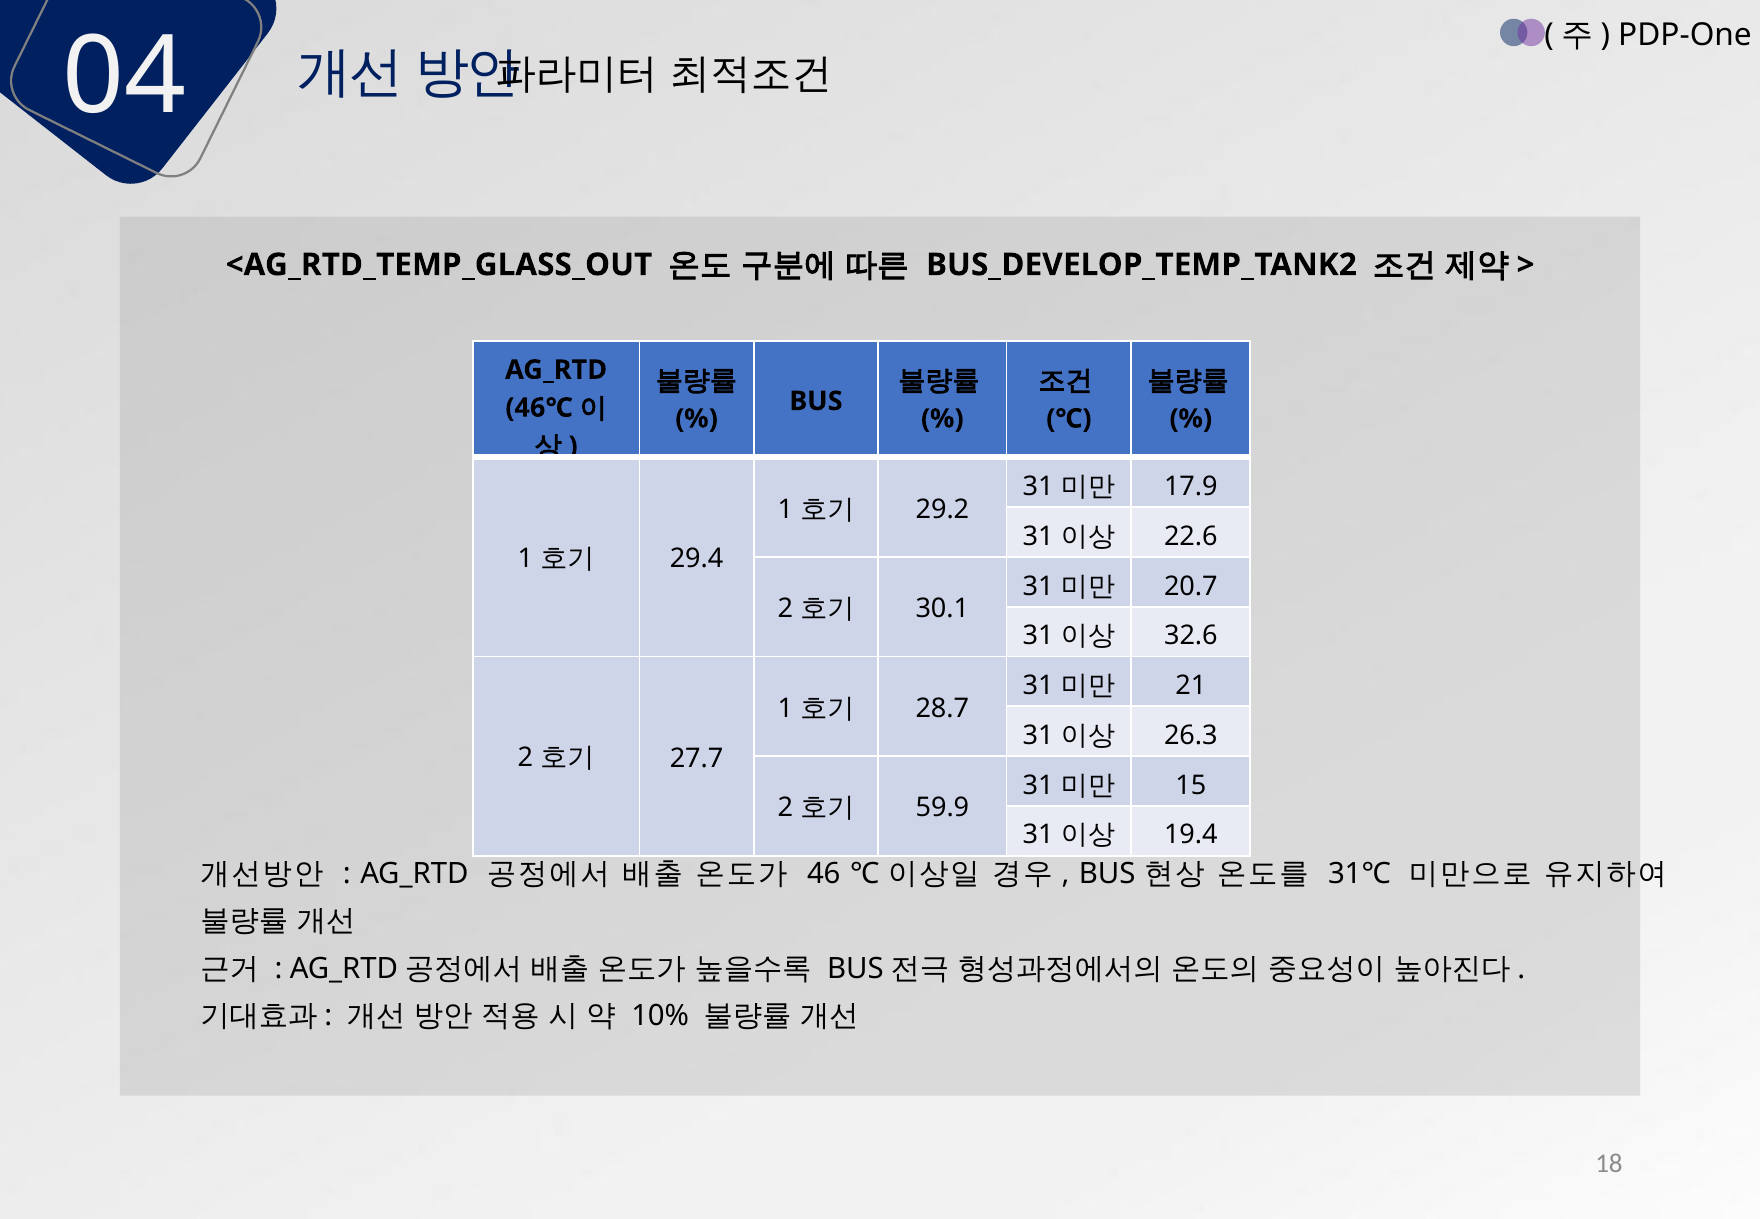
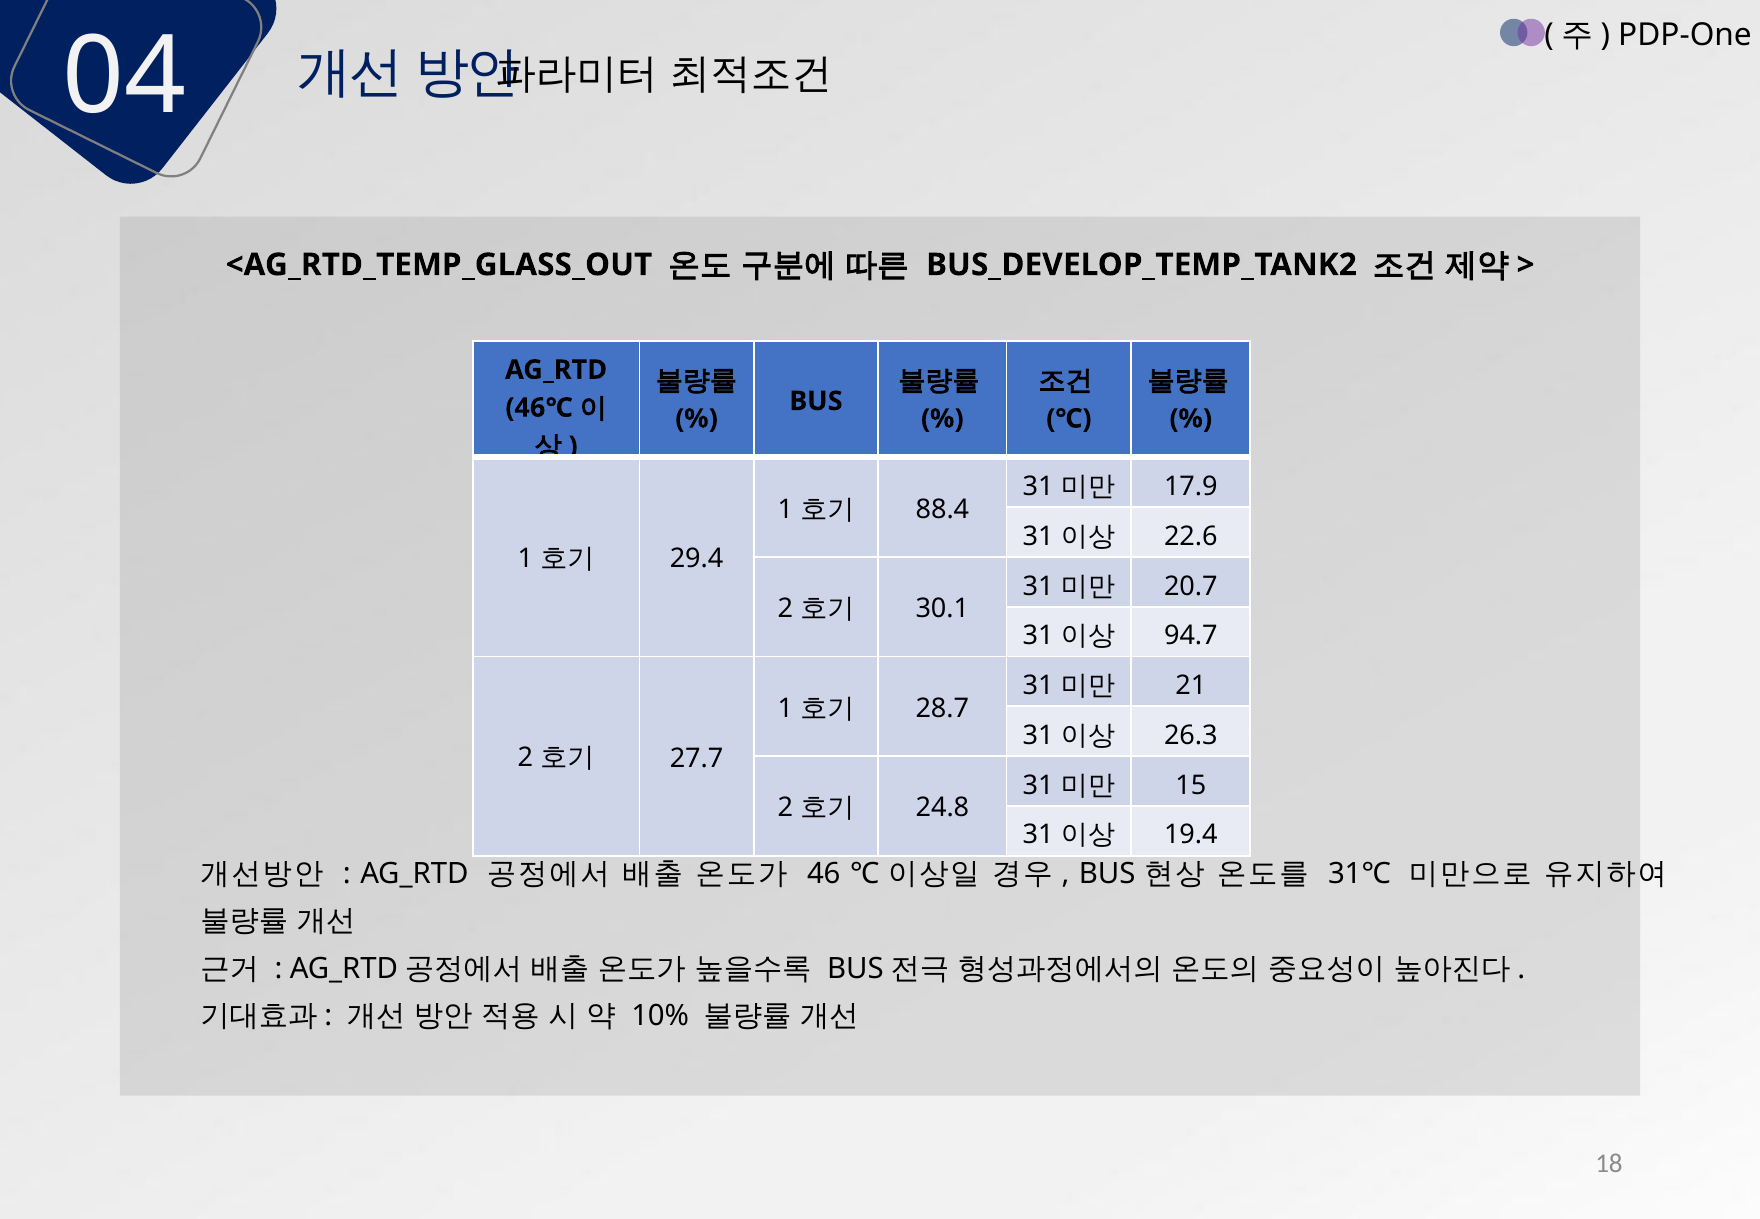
29.2: 29.2 -> 88.4 (942, 509)
32.6: 32.6 -> 94.7 (1191, 636)
59.9: 59.9 -> 24.8 (942, 808)
